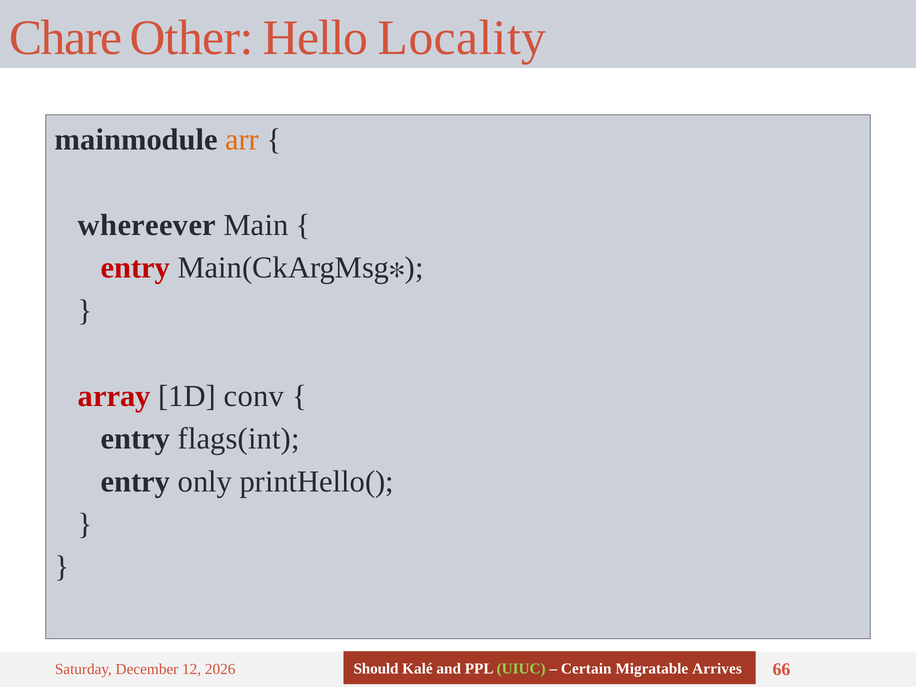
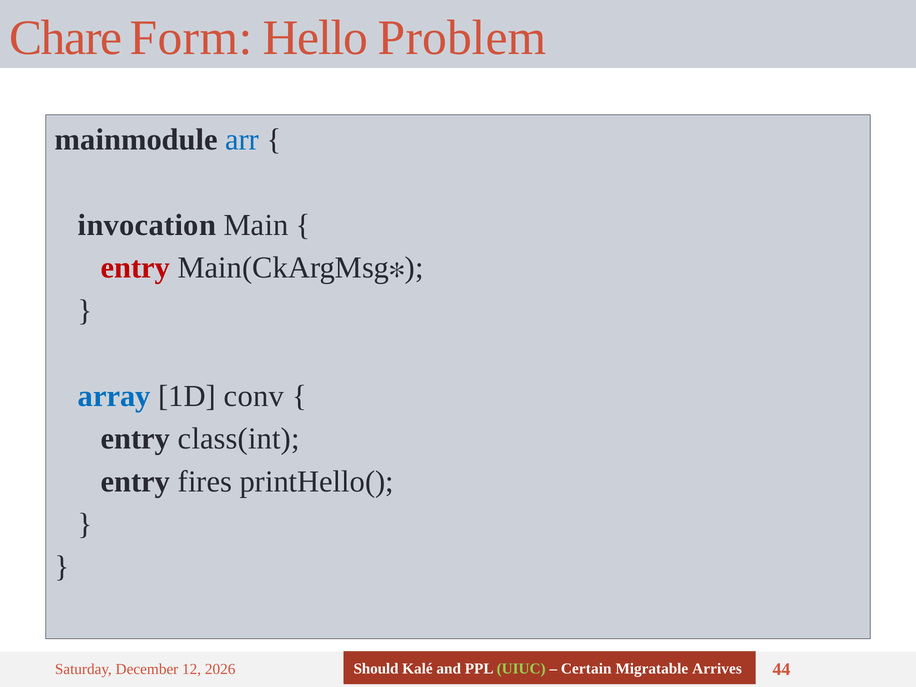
Other: Other -> Form (191, 38)
Locality: Locality -> Problem (462, 38)
arr colour: orange -> blue (242, 140)
whereever: whereever -> invocation (147, 225)
array colour: red -> blue (114, 396)
flags(int: flags(int -> class(int (239, 439)
only: only -> fires (205, 481)
66: 66 -> 44 (781, 669)
